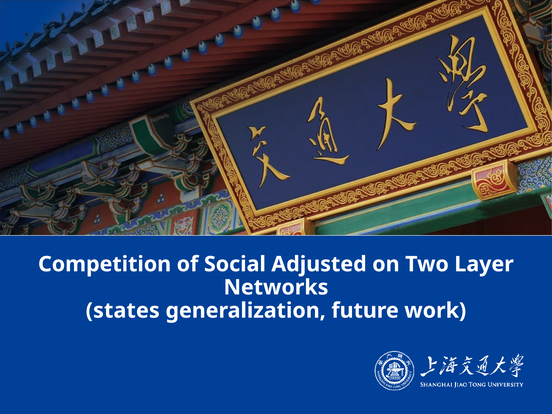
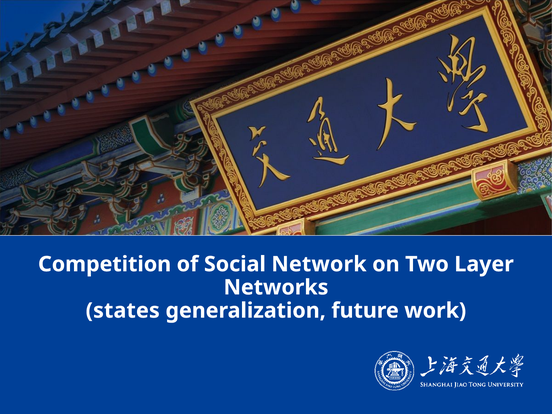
Adjusted: Adjusted -> Network (319, 264)
